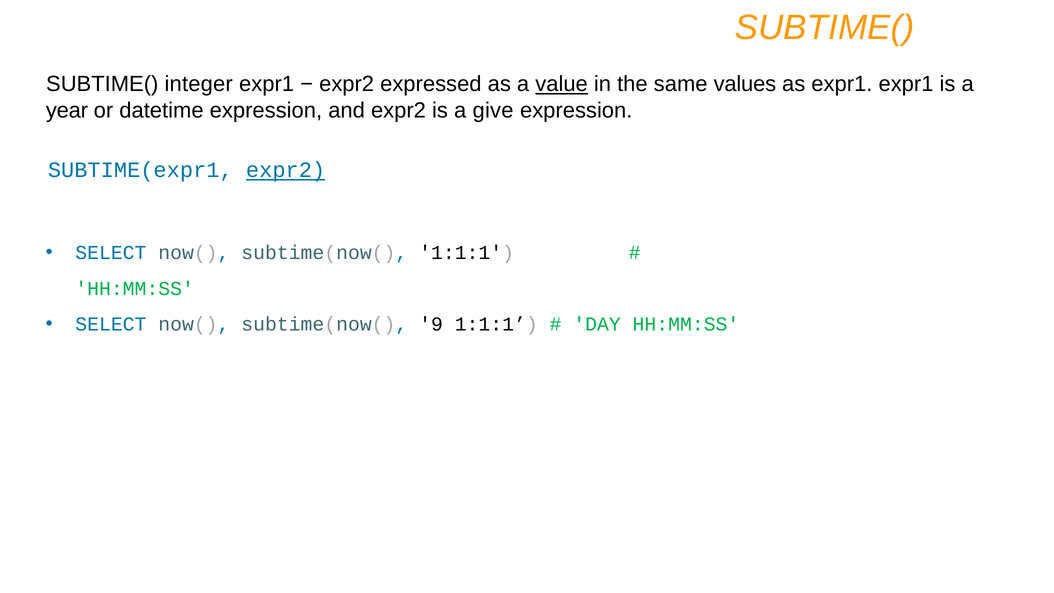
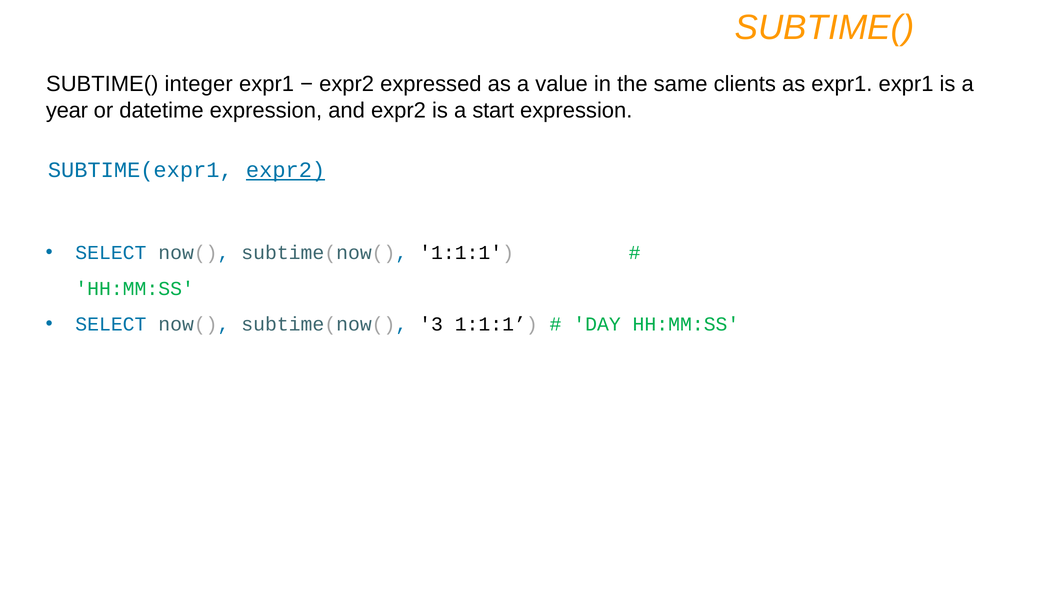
value underline: present -> none (562, 84)
values: values -> clients (745, 84)
give: give -> start (493, 111)
9: 9 -> 3 (431, 324)
